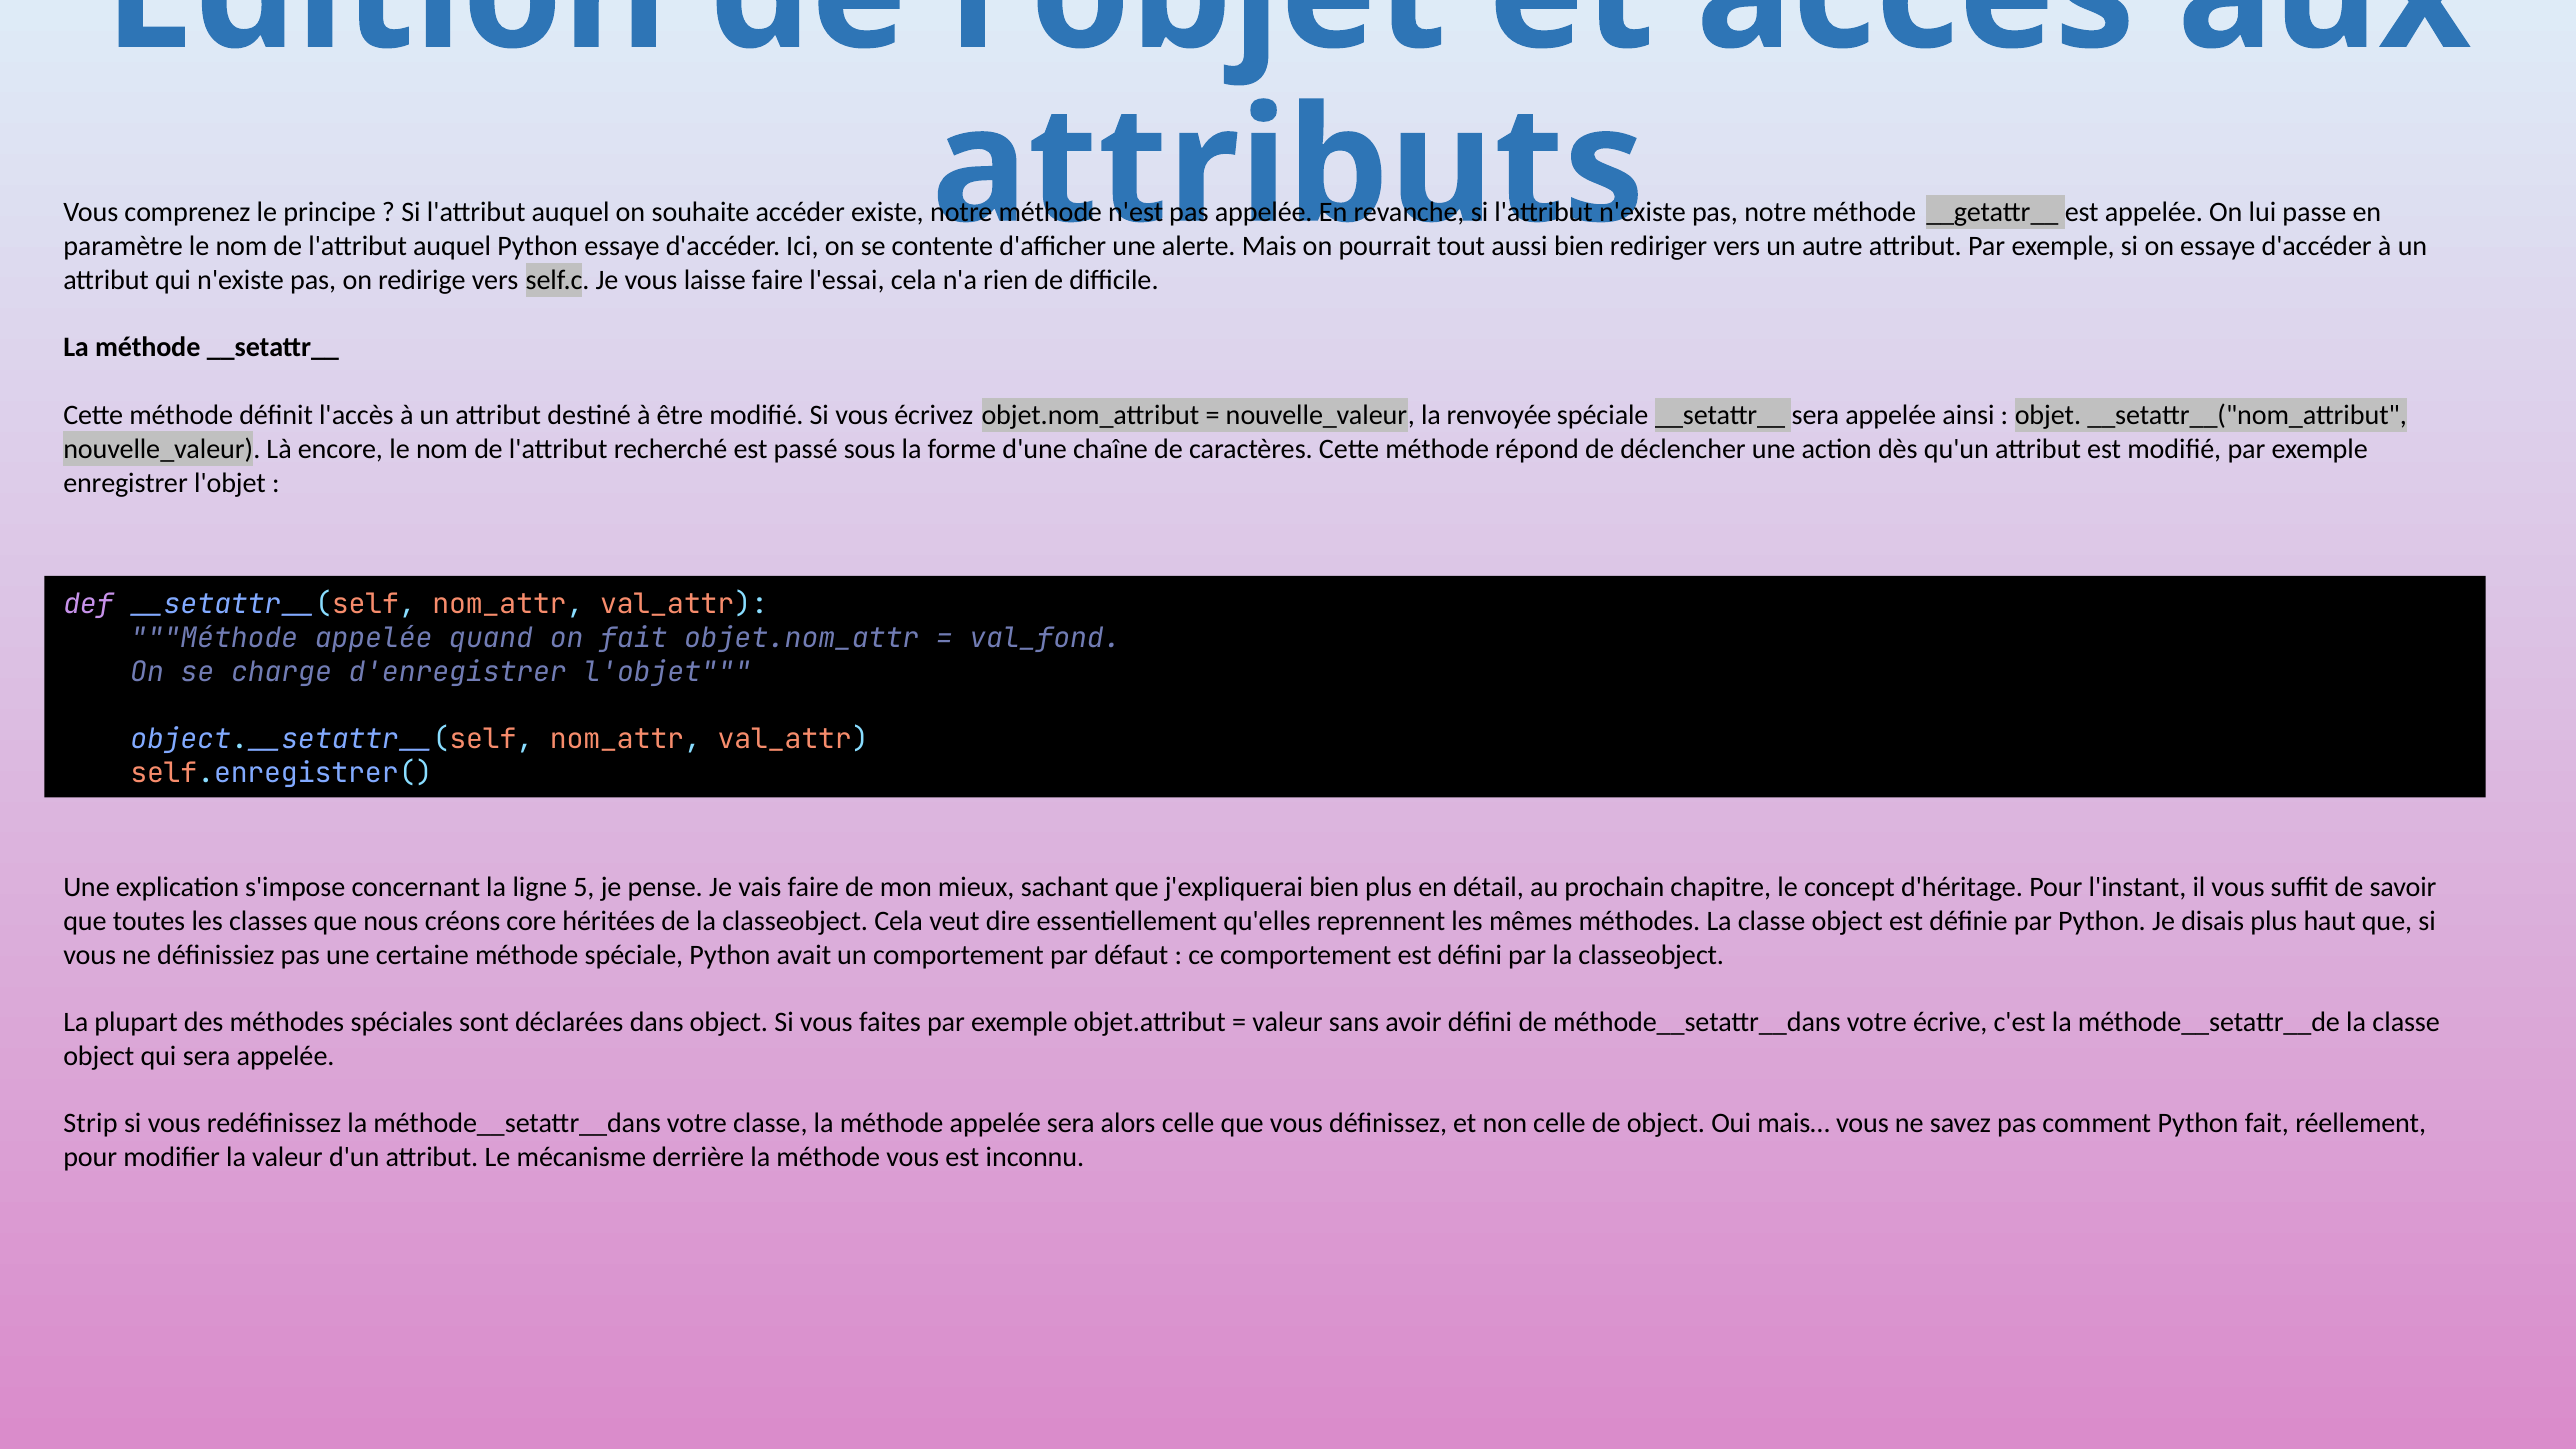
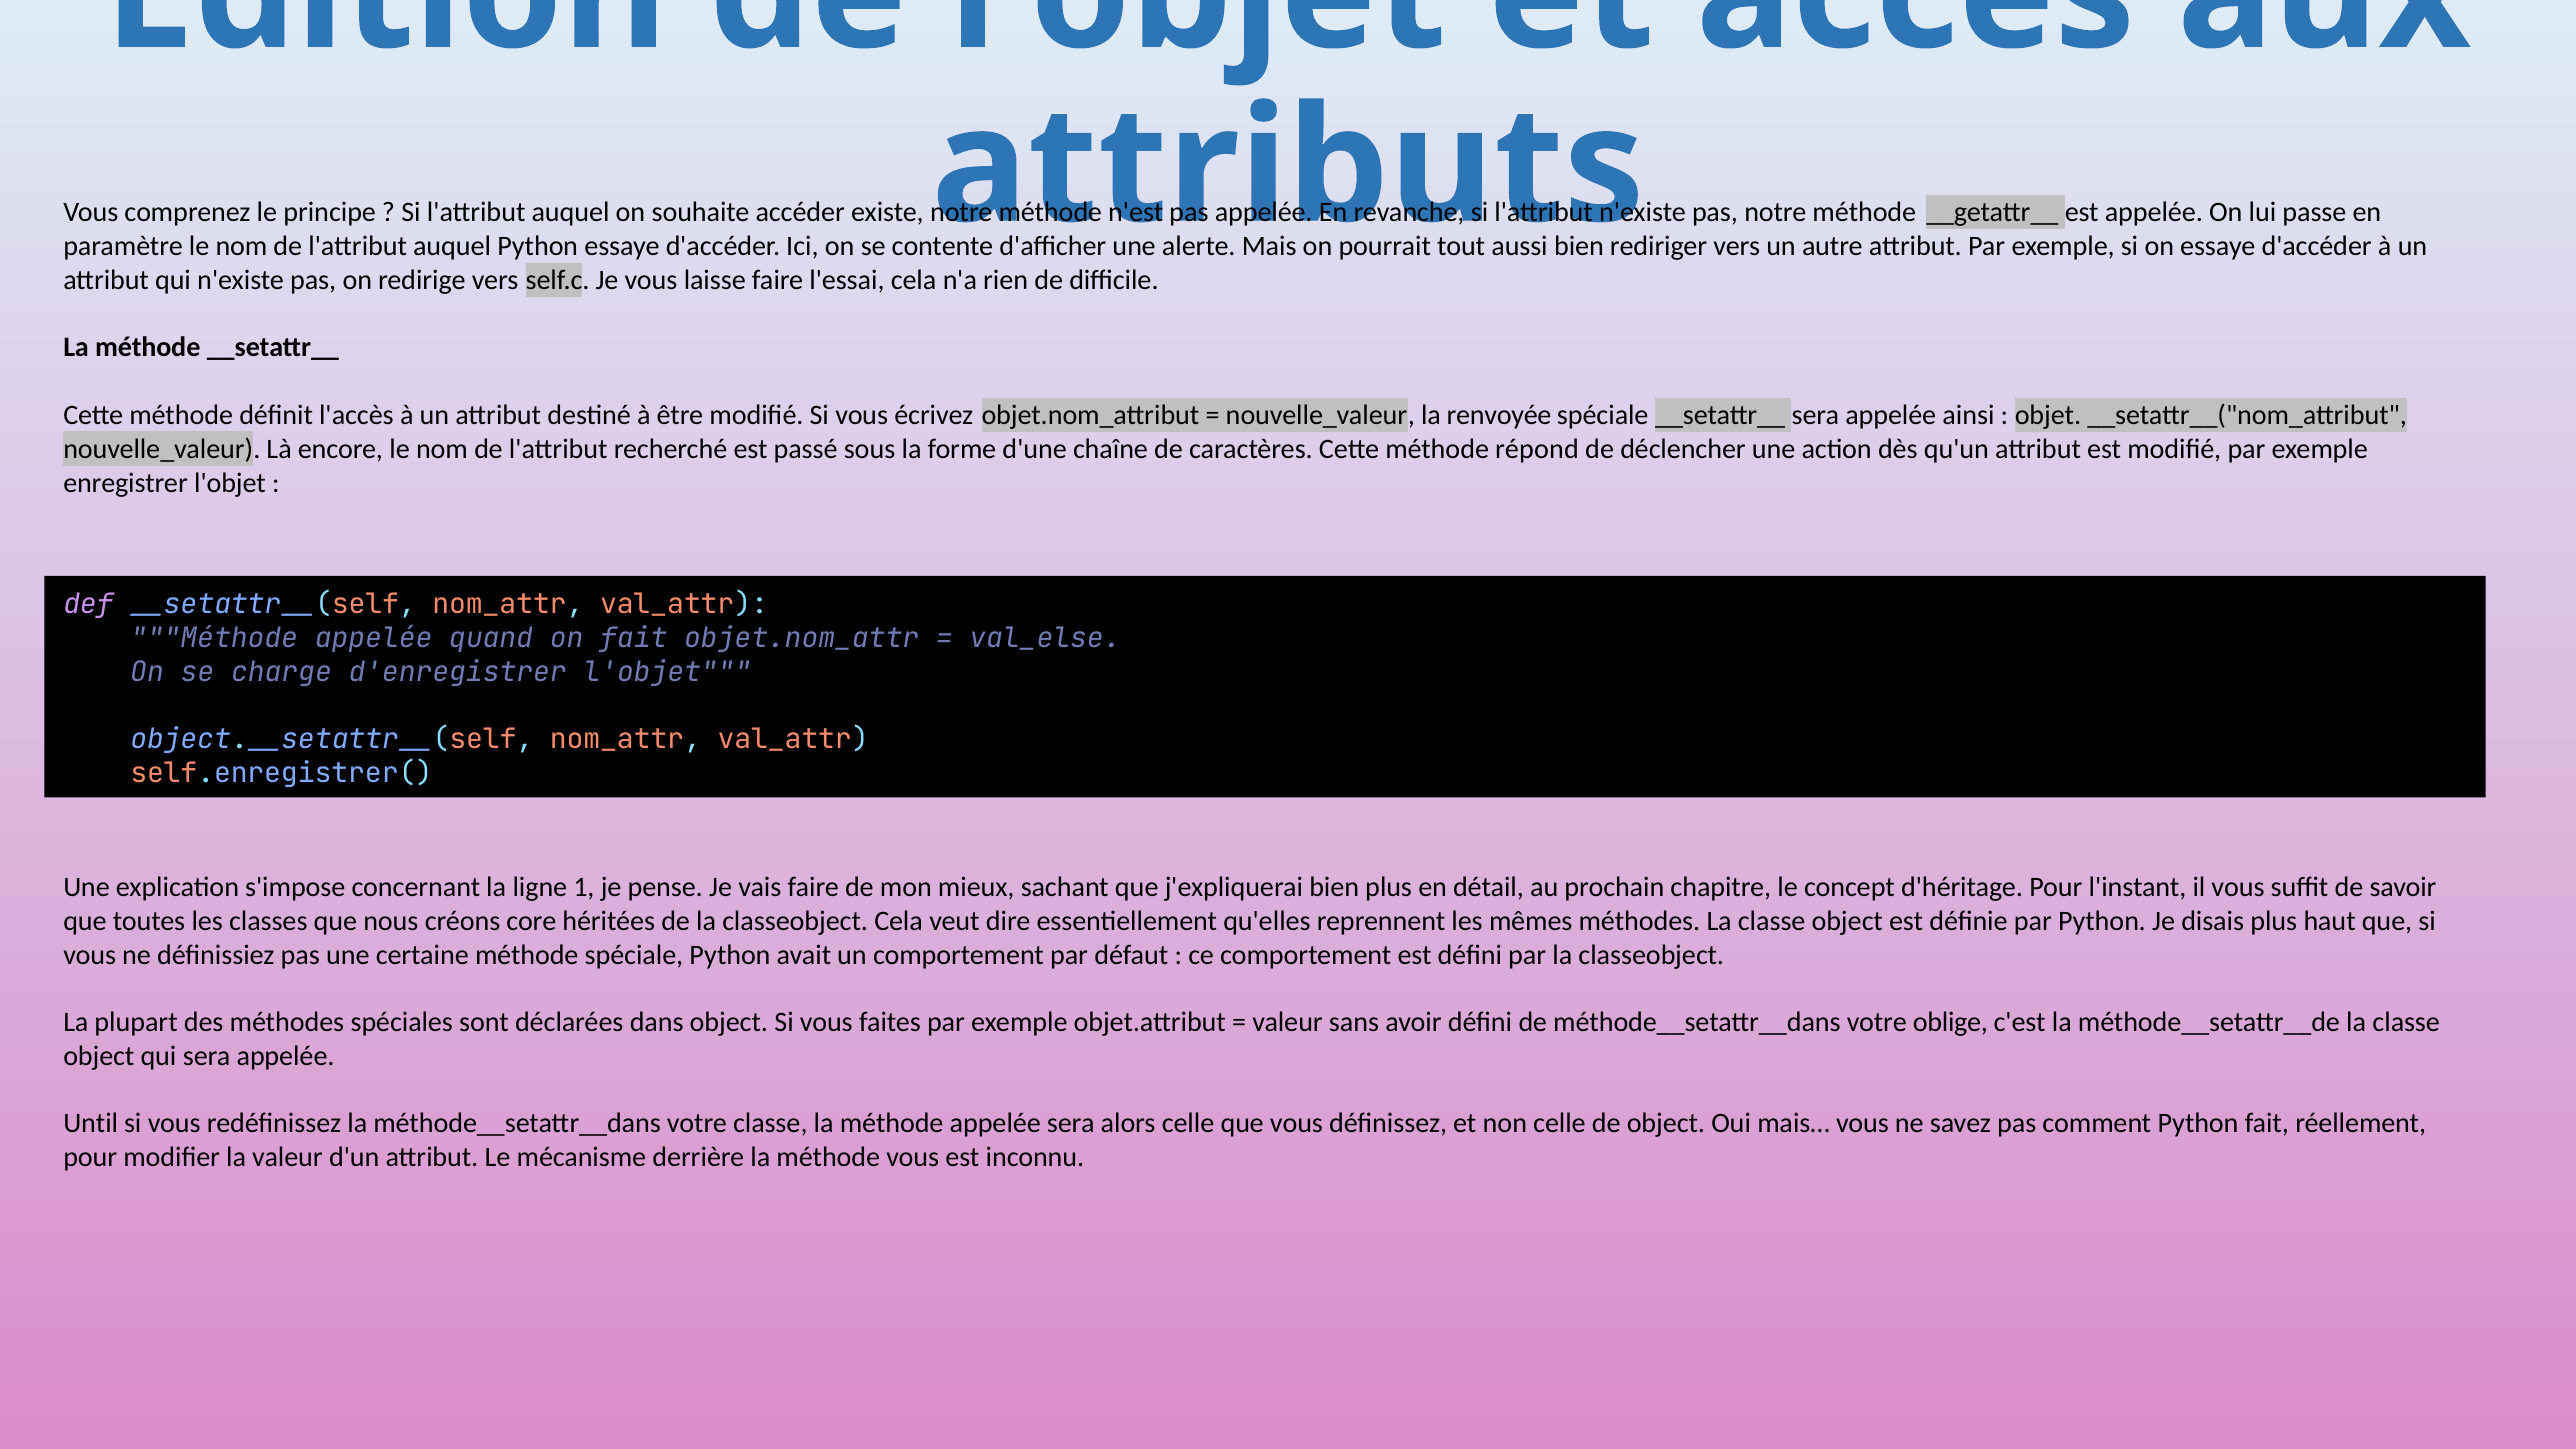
val_fond: val_fond -> val_else (1045, 638)
5: 5 -> 1 (584, 887)
écrive: écrive -> oblige (1950, 1022)
Strip: Strip -> Until (91, 1124)
